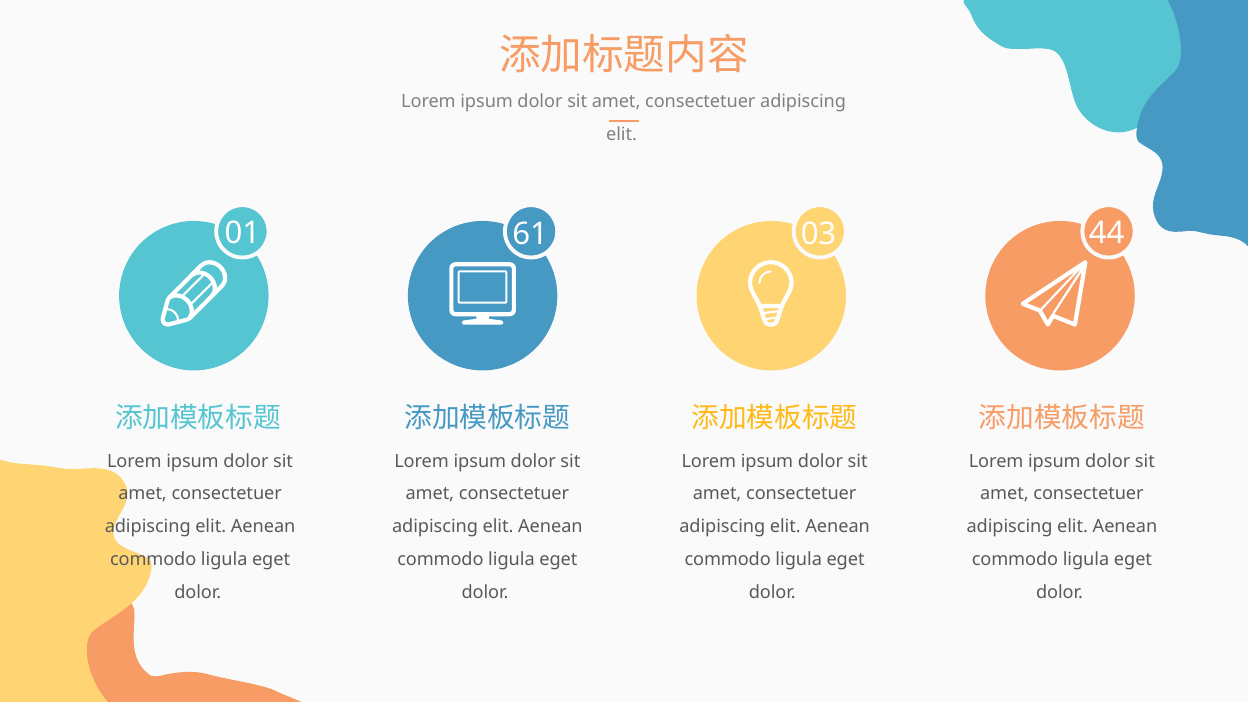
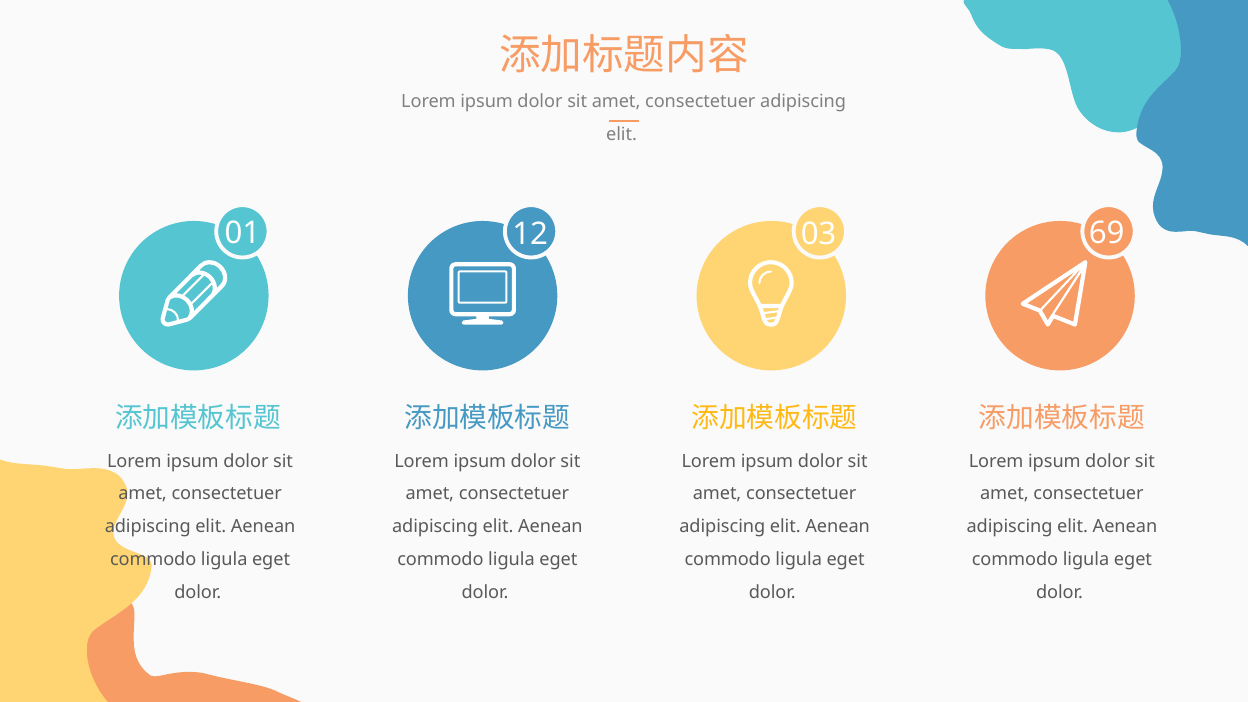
61: 61 -> 12 (530, 235)
44: 44 -> 69 (1107, 233)
